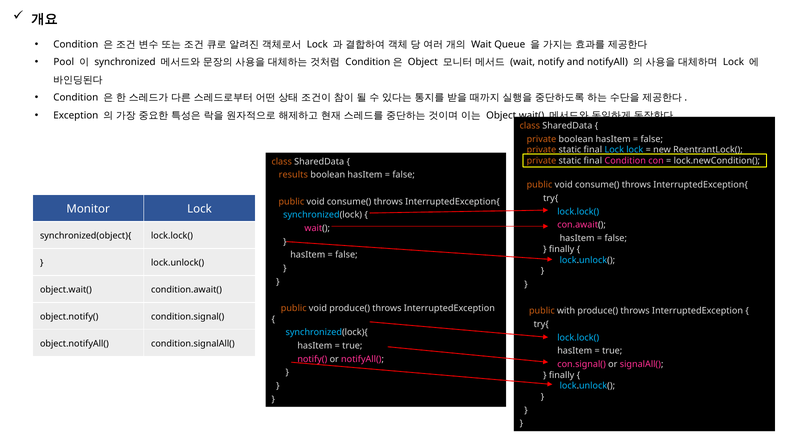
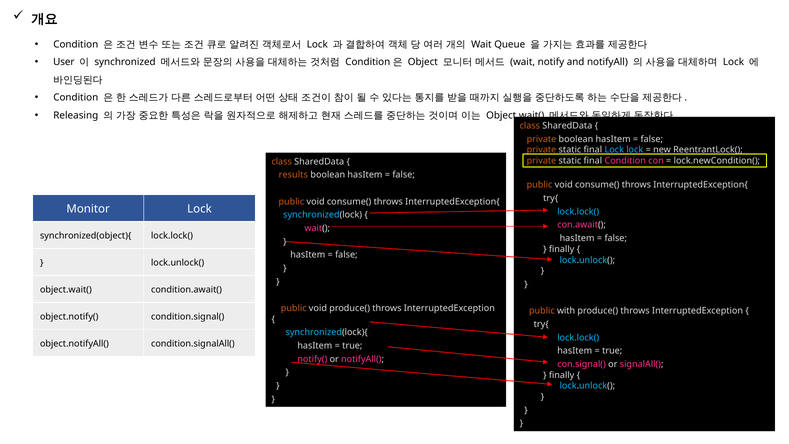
Pool: Pool -> User (64, 62)
Exception: Exception -> Releasing (76, 115)
